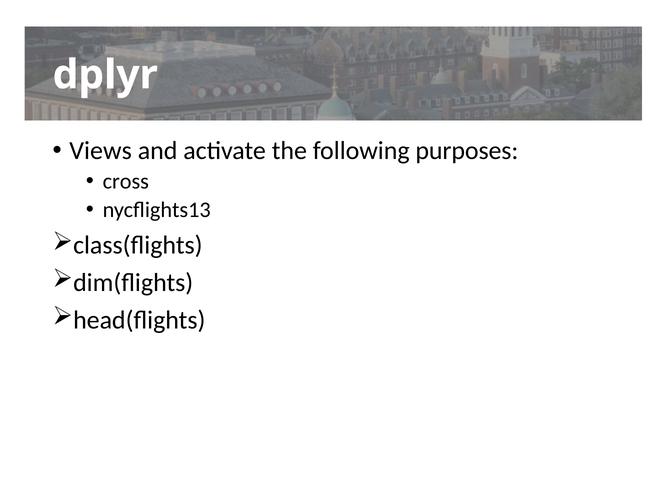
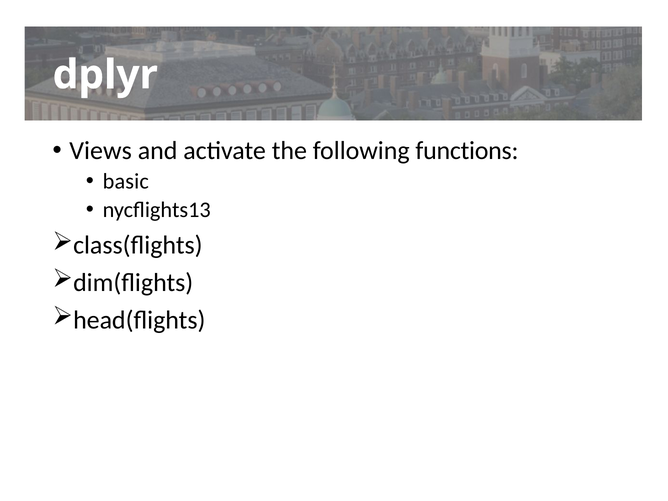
purposes: purposes -> functions (467, 151)
cross: cross -> basic (126, 181)
